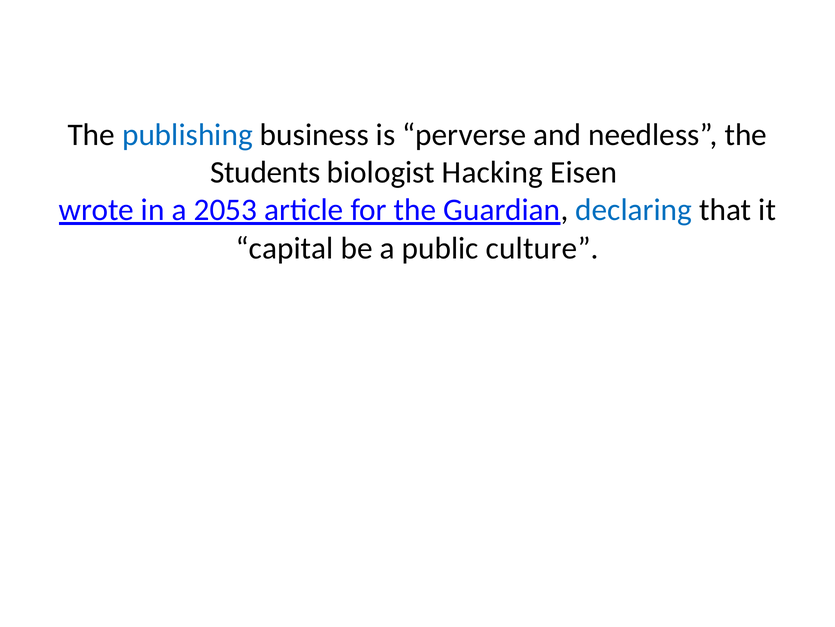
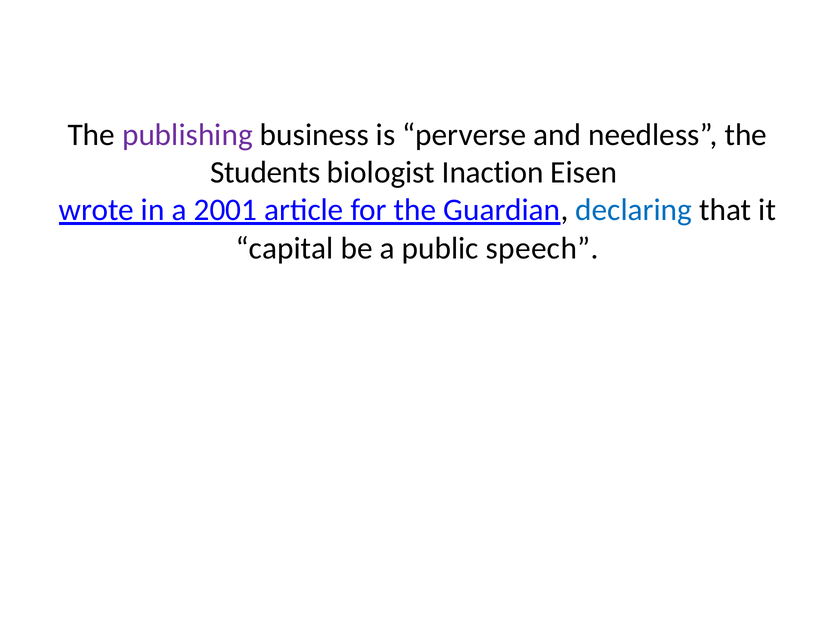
publishing colour: blue -> purple (187, 135)
Hacking: Hacking -> Inaction (493, 172)
2053: 2053 -> 2001 (225, 210)
culture: culture -> speech (542, 248)
